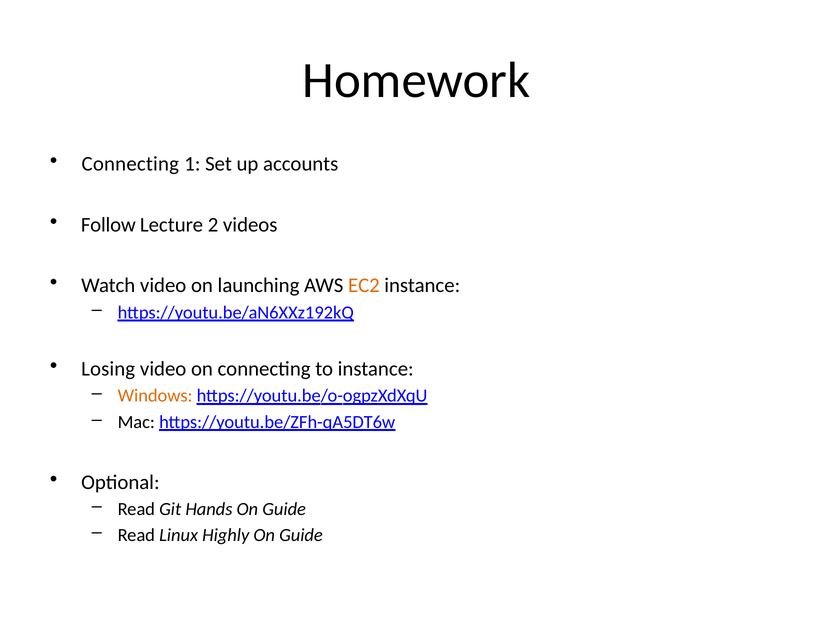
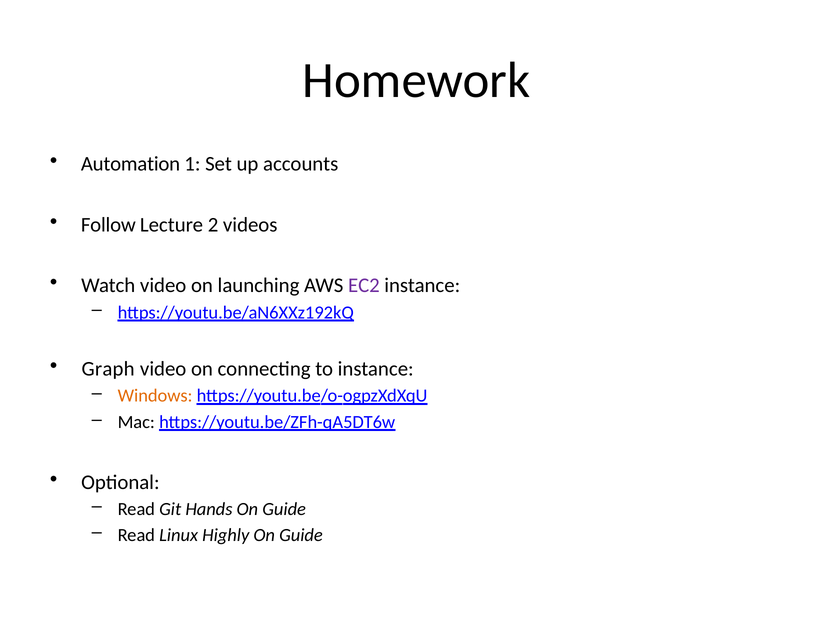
Connecting: Connecting -> Automation (131, 164)
EC2 colour: orange -> purple (364, 285)
Losing: Losing -> Graph (108, 369)
